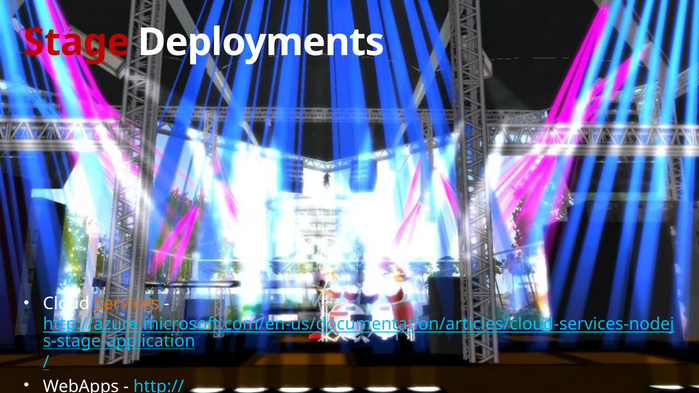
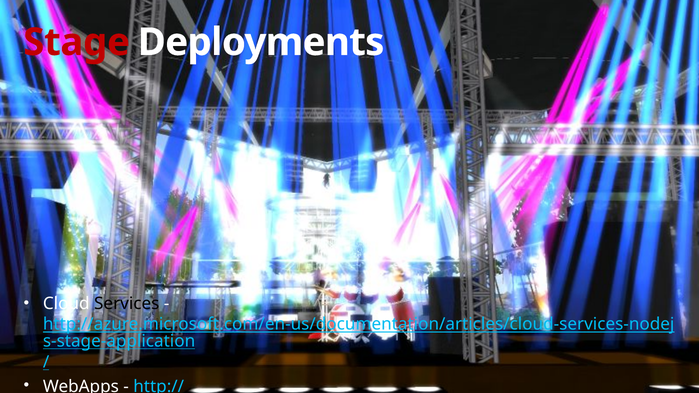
Services colour: orange -> black (127, 304)
